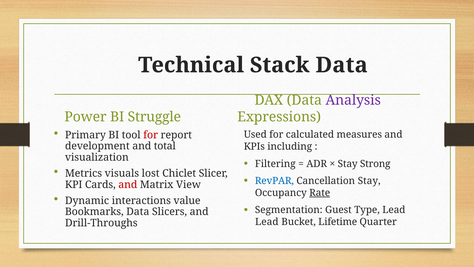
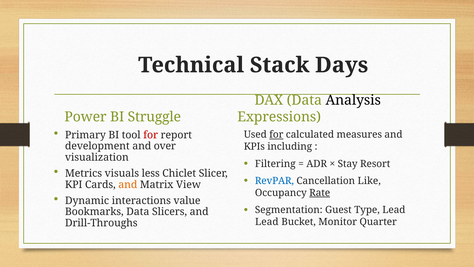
Stack Data: Data -> Days (342, 65)
Analysis colour: purple -> black (353, 100)
for underline: none -> present (276, 134)
total: total -> over (165, 146)
Strong: Strong -> Resort (375, 164)
lost: lost -> less (151, 173)
Cancellation Stay: Stay -> Like (369, 181)
and colour: red -> orange (128, 184)
Lifetime: Lifetime -> Monitor (338, 222)
